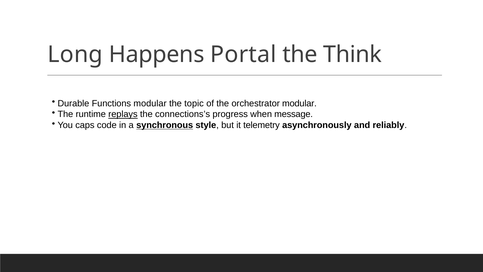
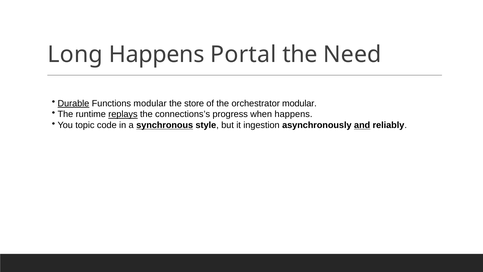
Think: Think -> Need (352, 54)
Durable underline: none -> present (73, 103)
topic: topic -> store (194, 103)
when message: message -> happens (294, 114)
caps: caps -> topic (85, 125)
telemetry: telemetry -> ingestion (261, 125)
and underline: none -> present (362, 125)
